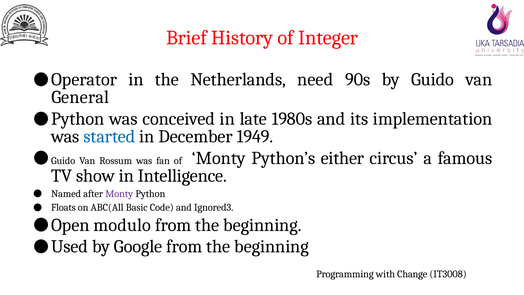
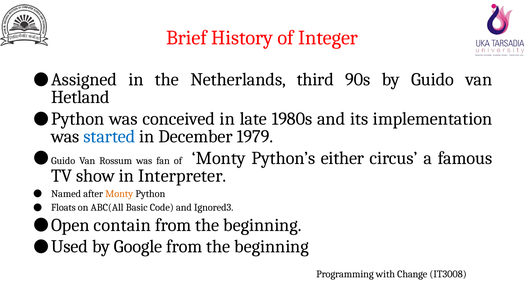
Operator: Operator -> Assigned (84, 80)
need: need -> third (315, 80)
General: General -> Hetland (80, 97)
1949: 1949 -> 1979 (255, 136)
Intelligence: Intelligence -> Interpreter (182, 176)
Monty colour: purple -> orange (119, 194)
modulo: modulo -> contain (122, 225)
